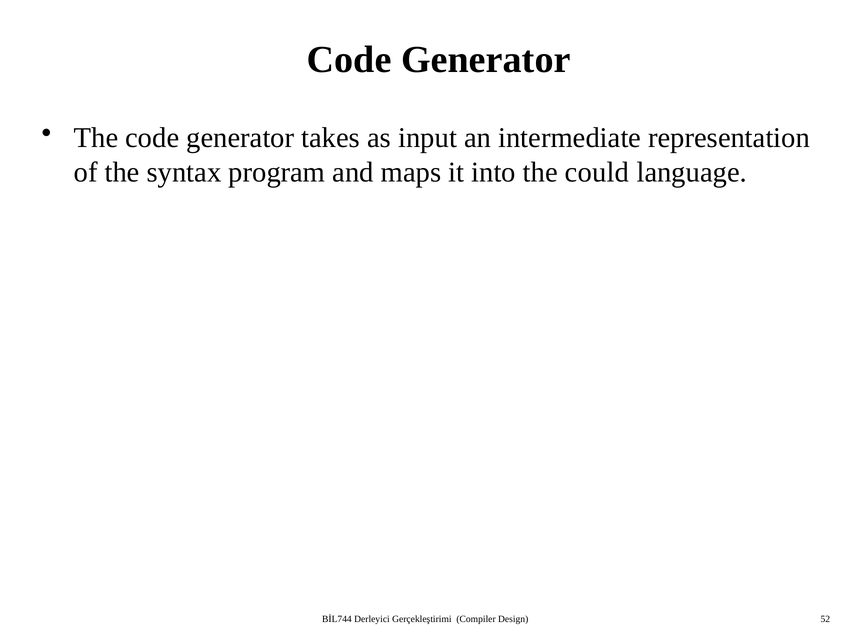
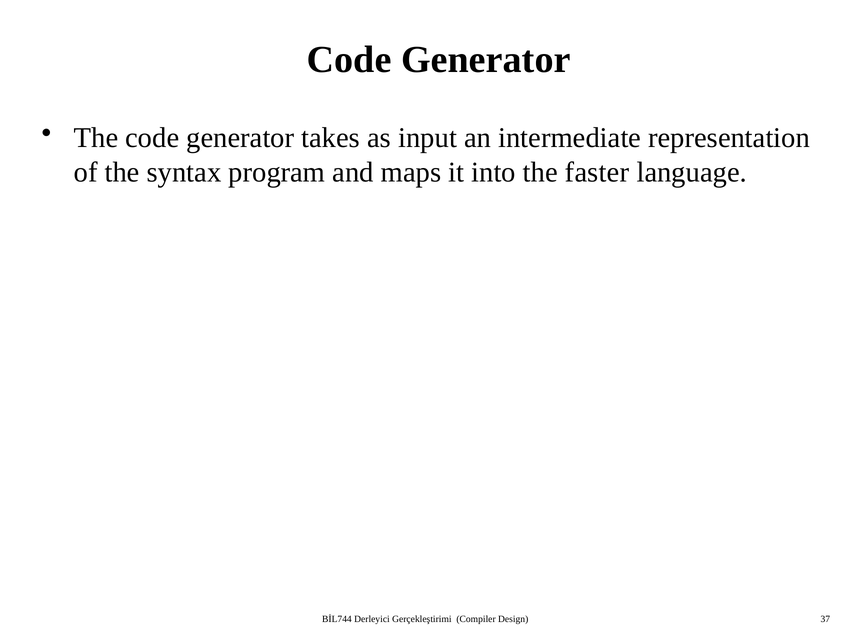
could: could -> faster (597, 172)
52: 52 -> 37 (825, 618)
